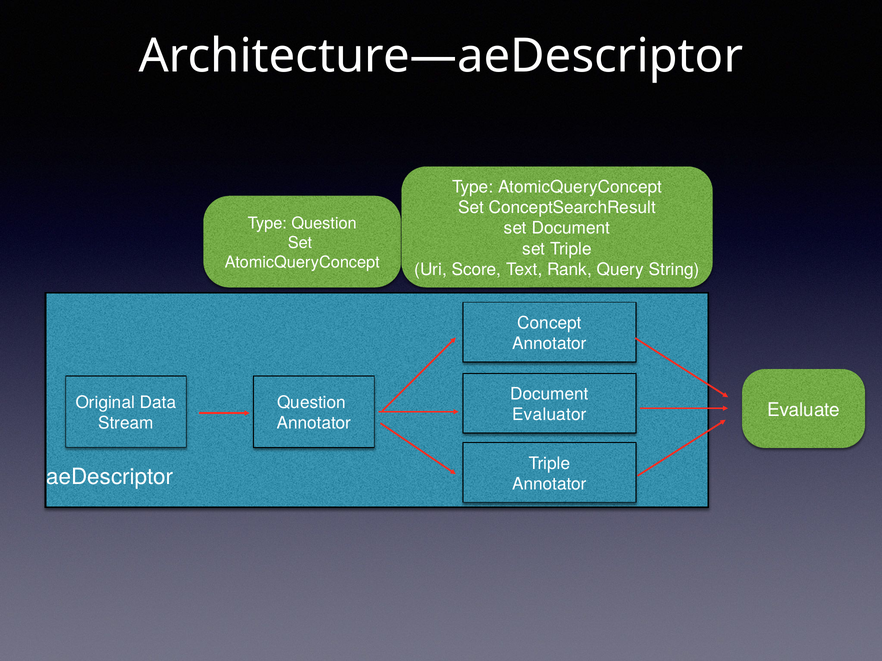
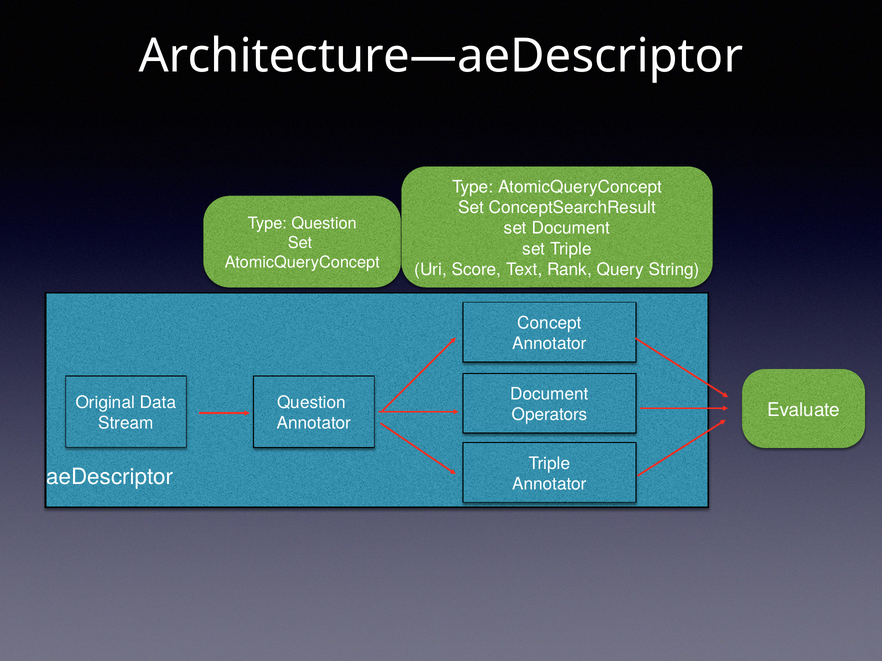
Evaluator: Evaluator -> Operators (550, 415)
